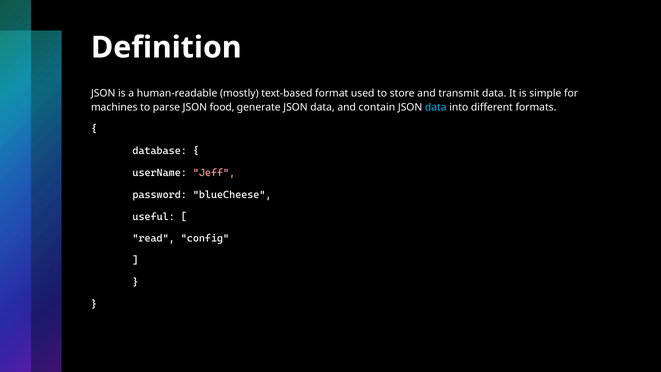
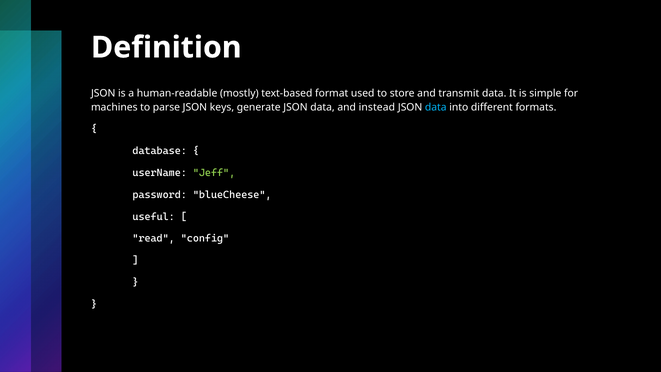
food: food -> keys (222, 107)
contain: contain -> instead (377, 107)
Jeff colour: pink -> light green (214, 173)
